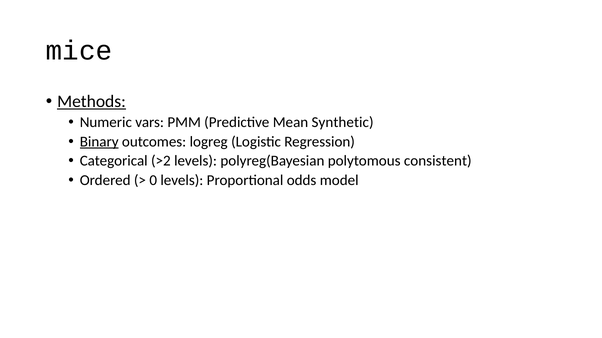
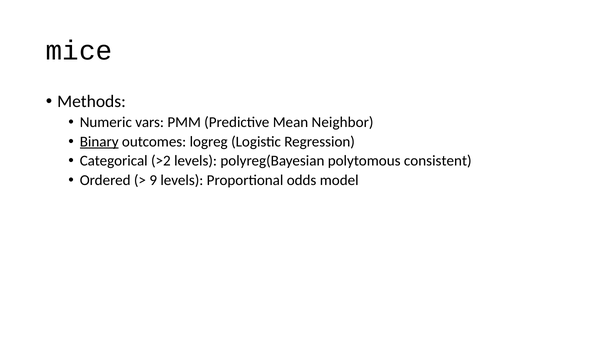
Methods underline: present -> none (92, 102)
Synthetic: Synthetic -> Neighbor (343, 123)
0: 0 -> 9 (153, 181)
